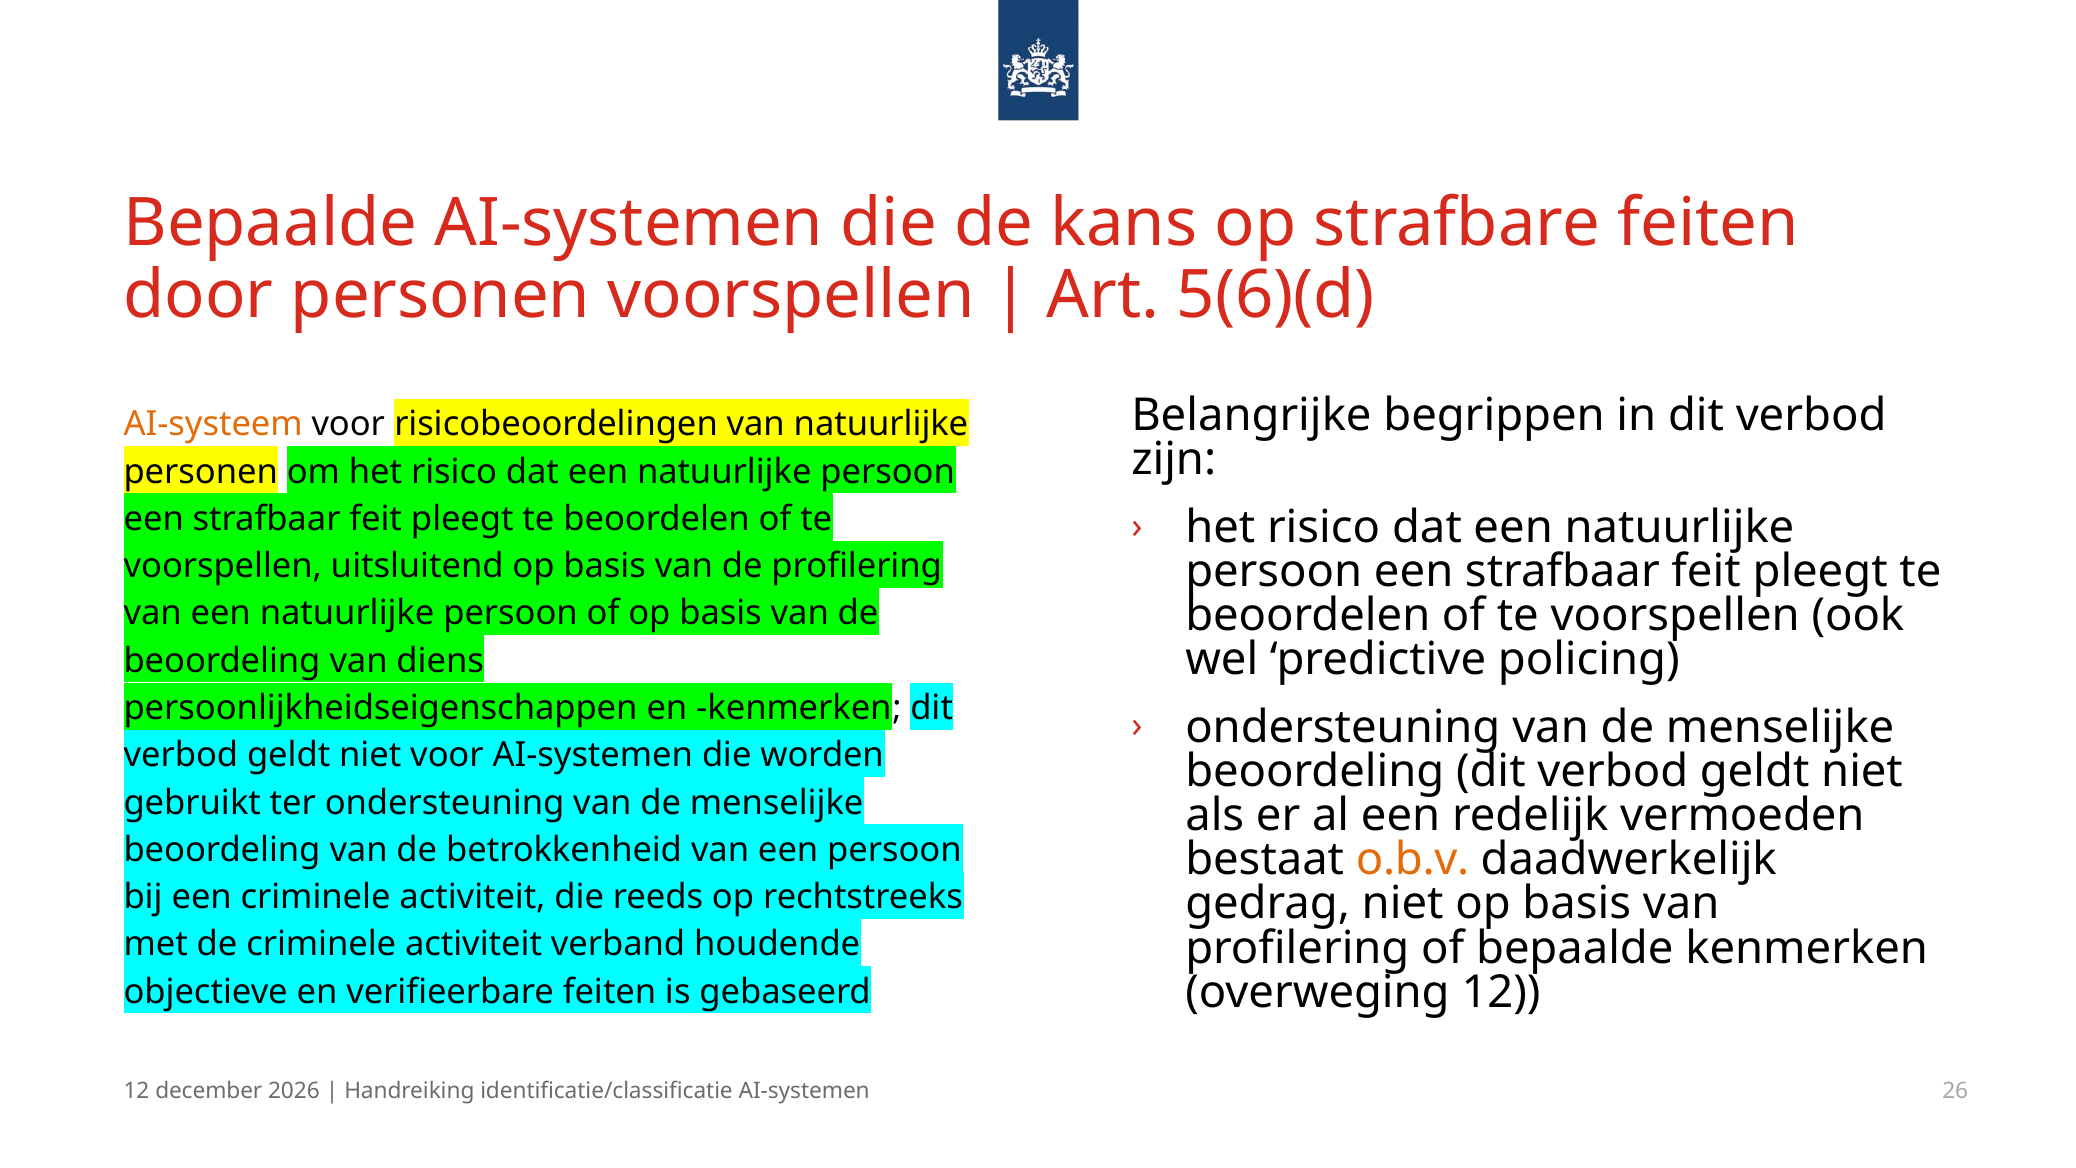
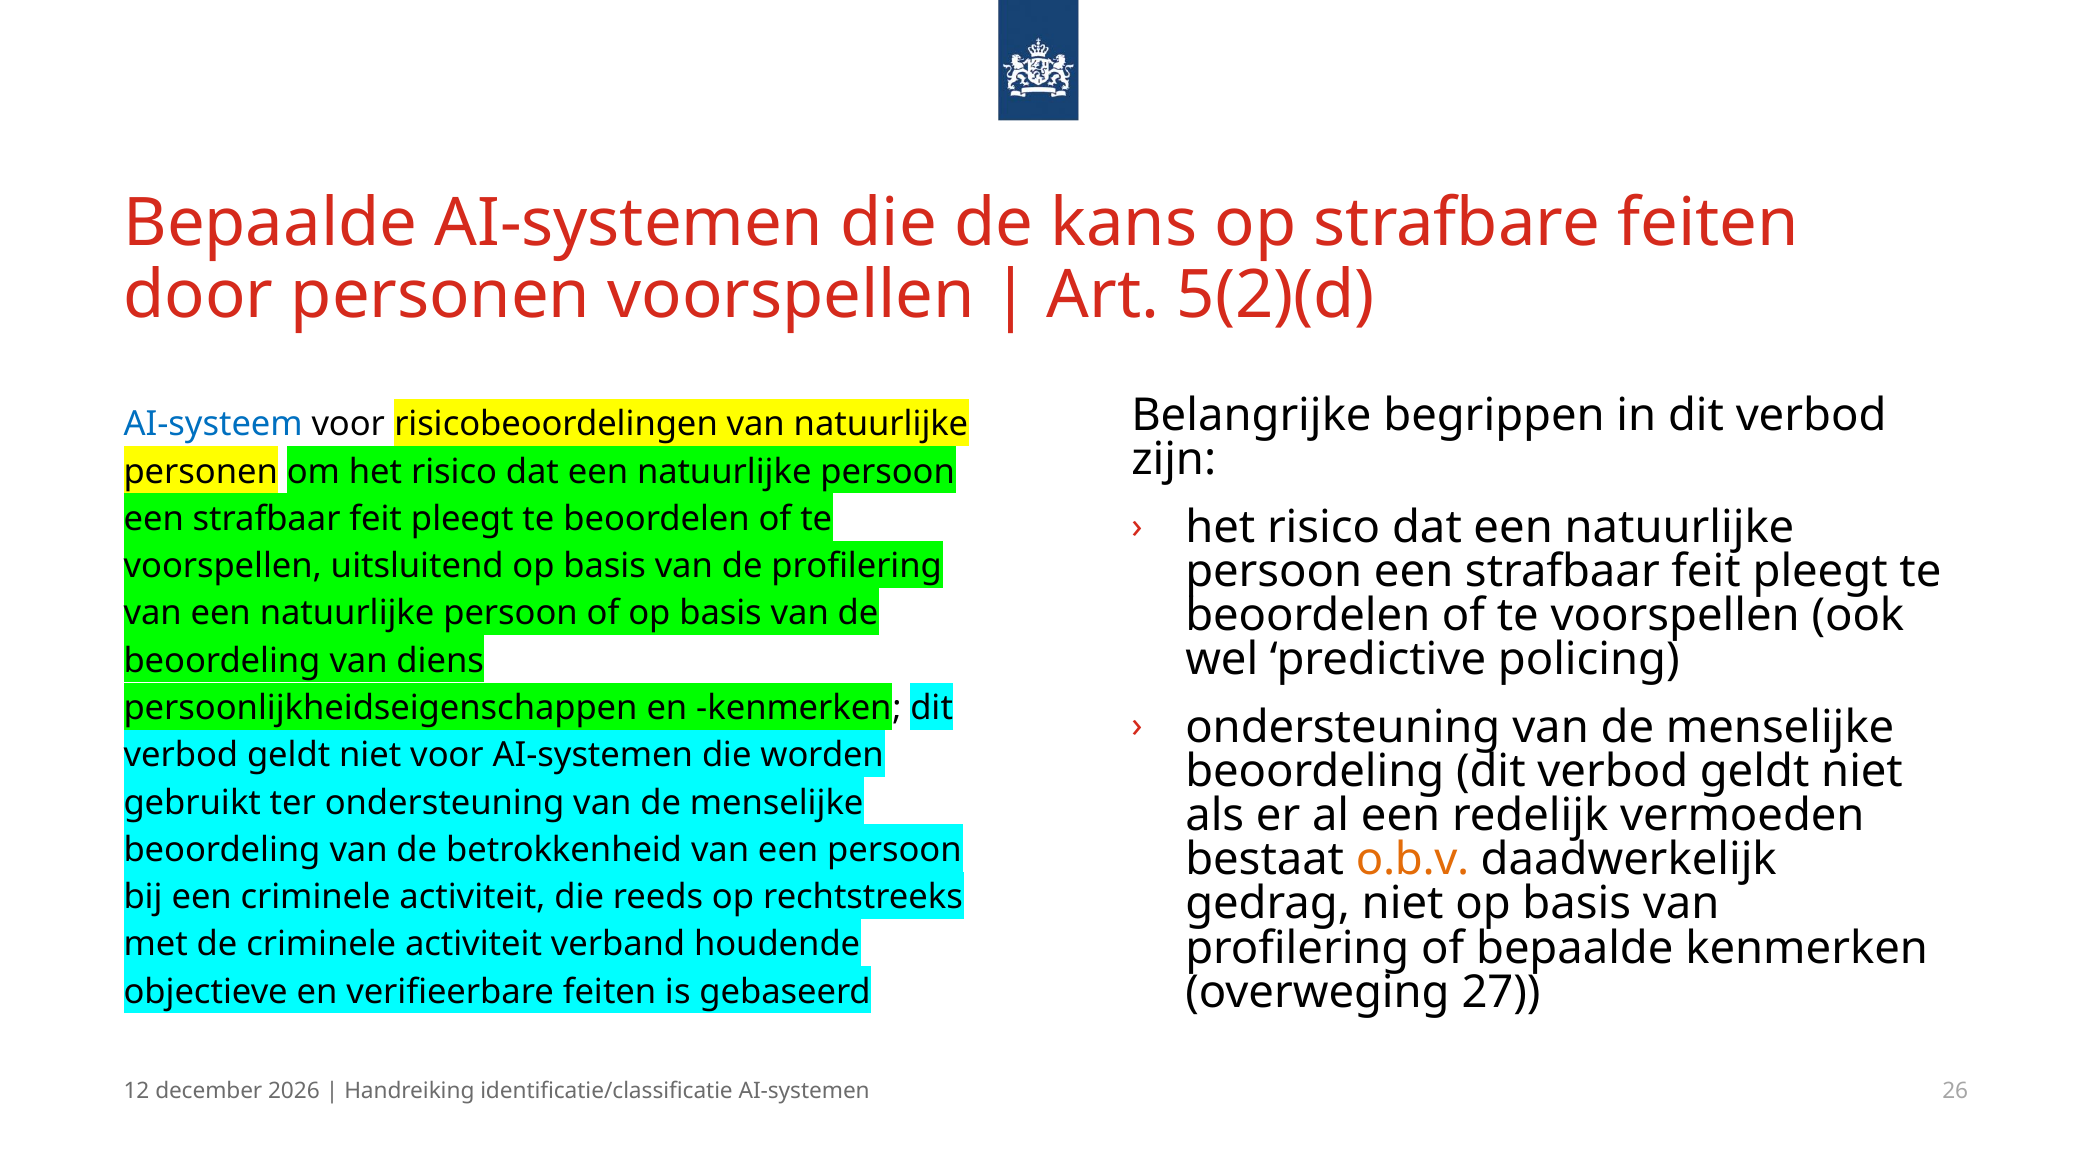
5(6)(d: 5(6)(d -> 5(2)(d (1276, 295)
AI-systeem colour: orange -> blue (213, 424)
overweging 12: 12 -> 27 (1501, 992)
